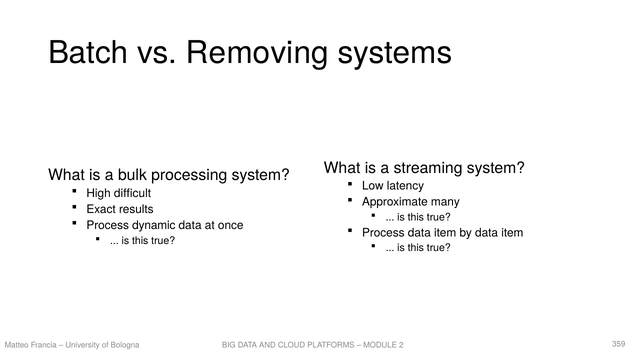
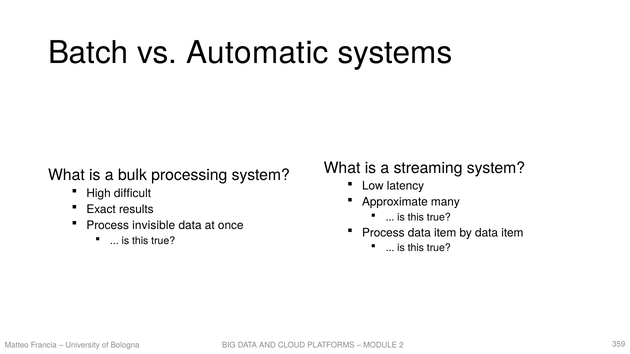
Removing: Removing -> Automatic (257, 53)
dynamic: dynamic -> invisible (154, 226)
